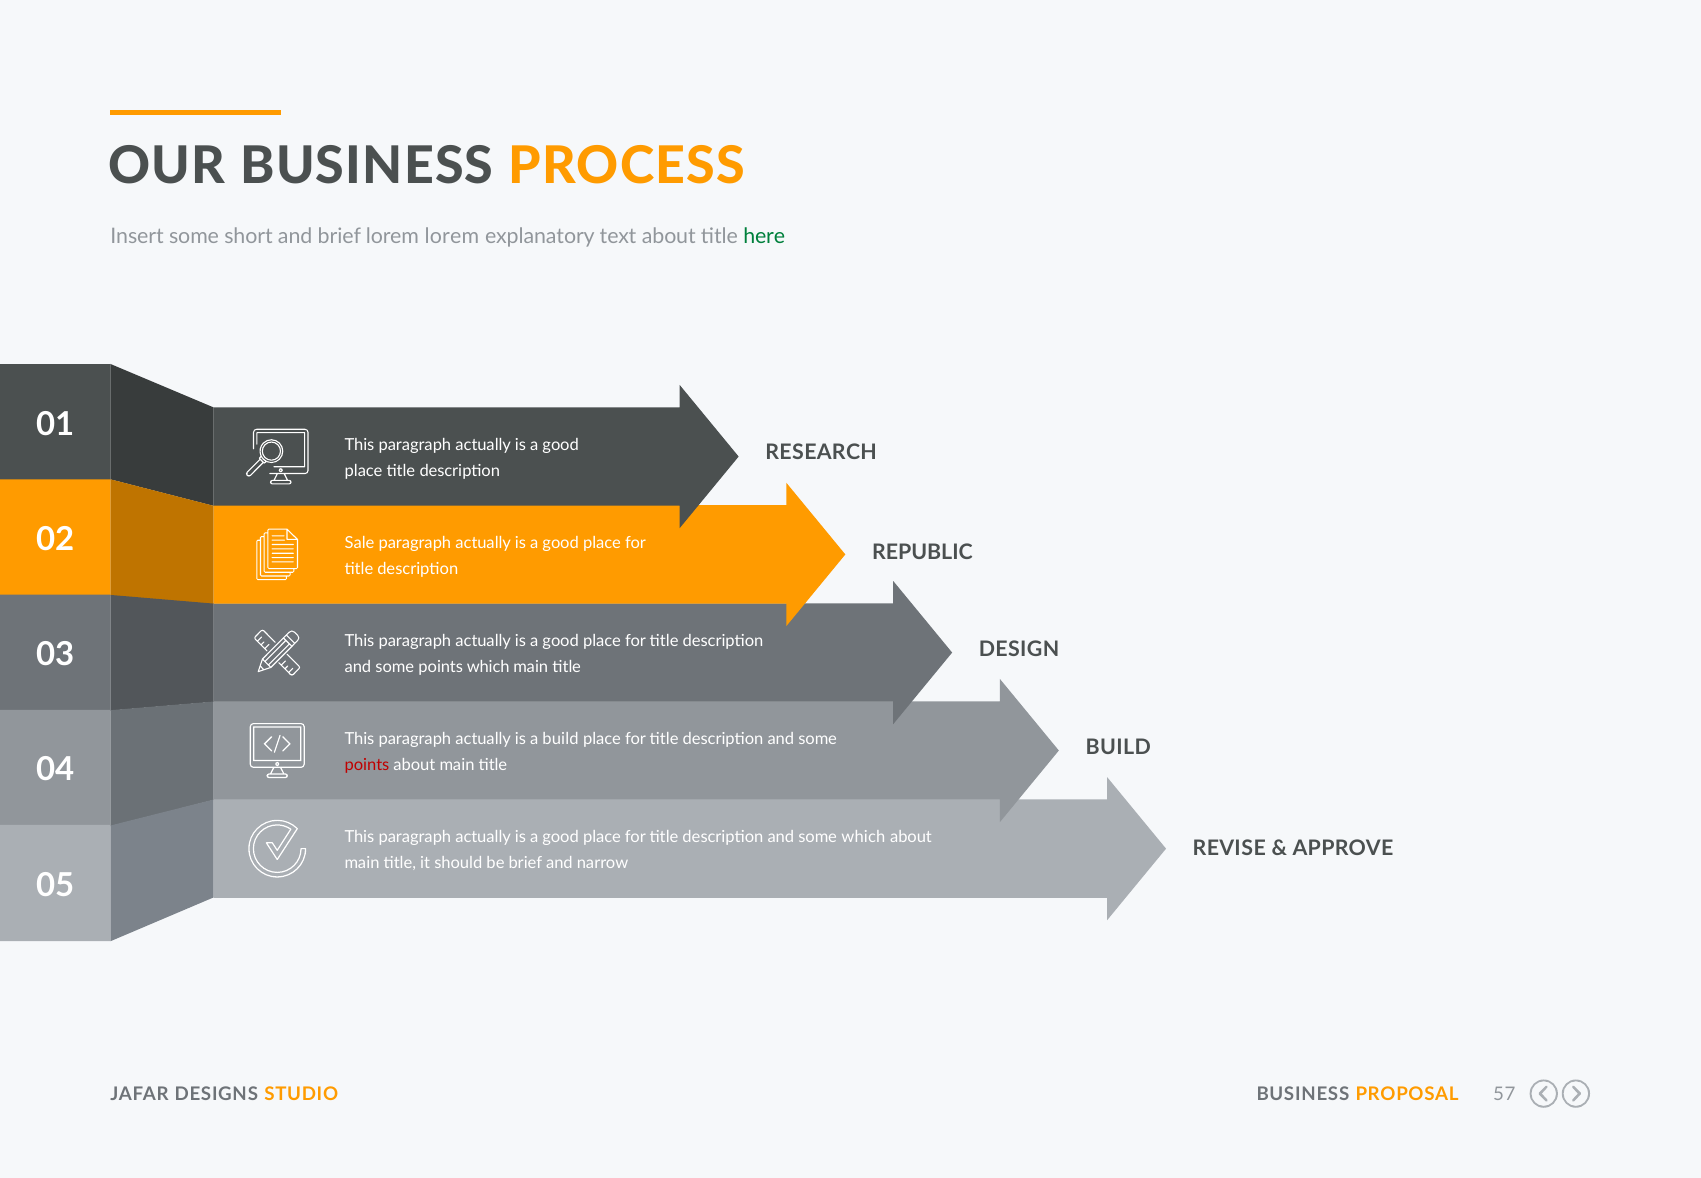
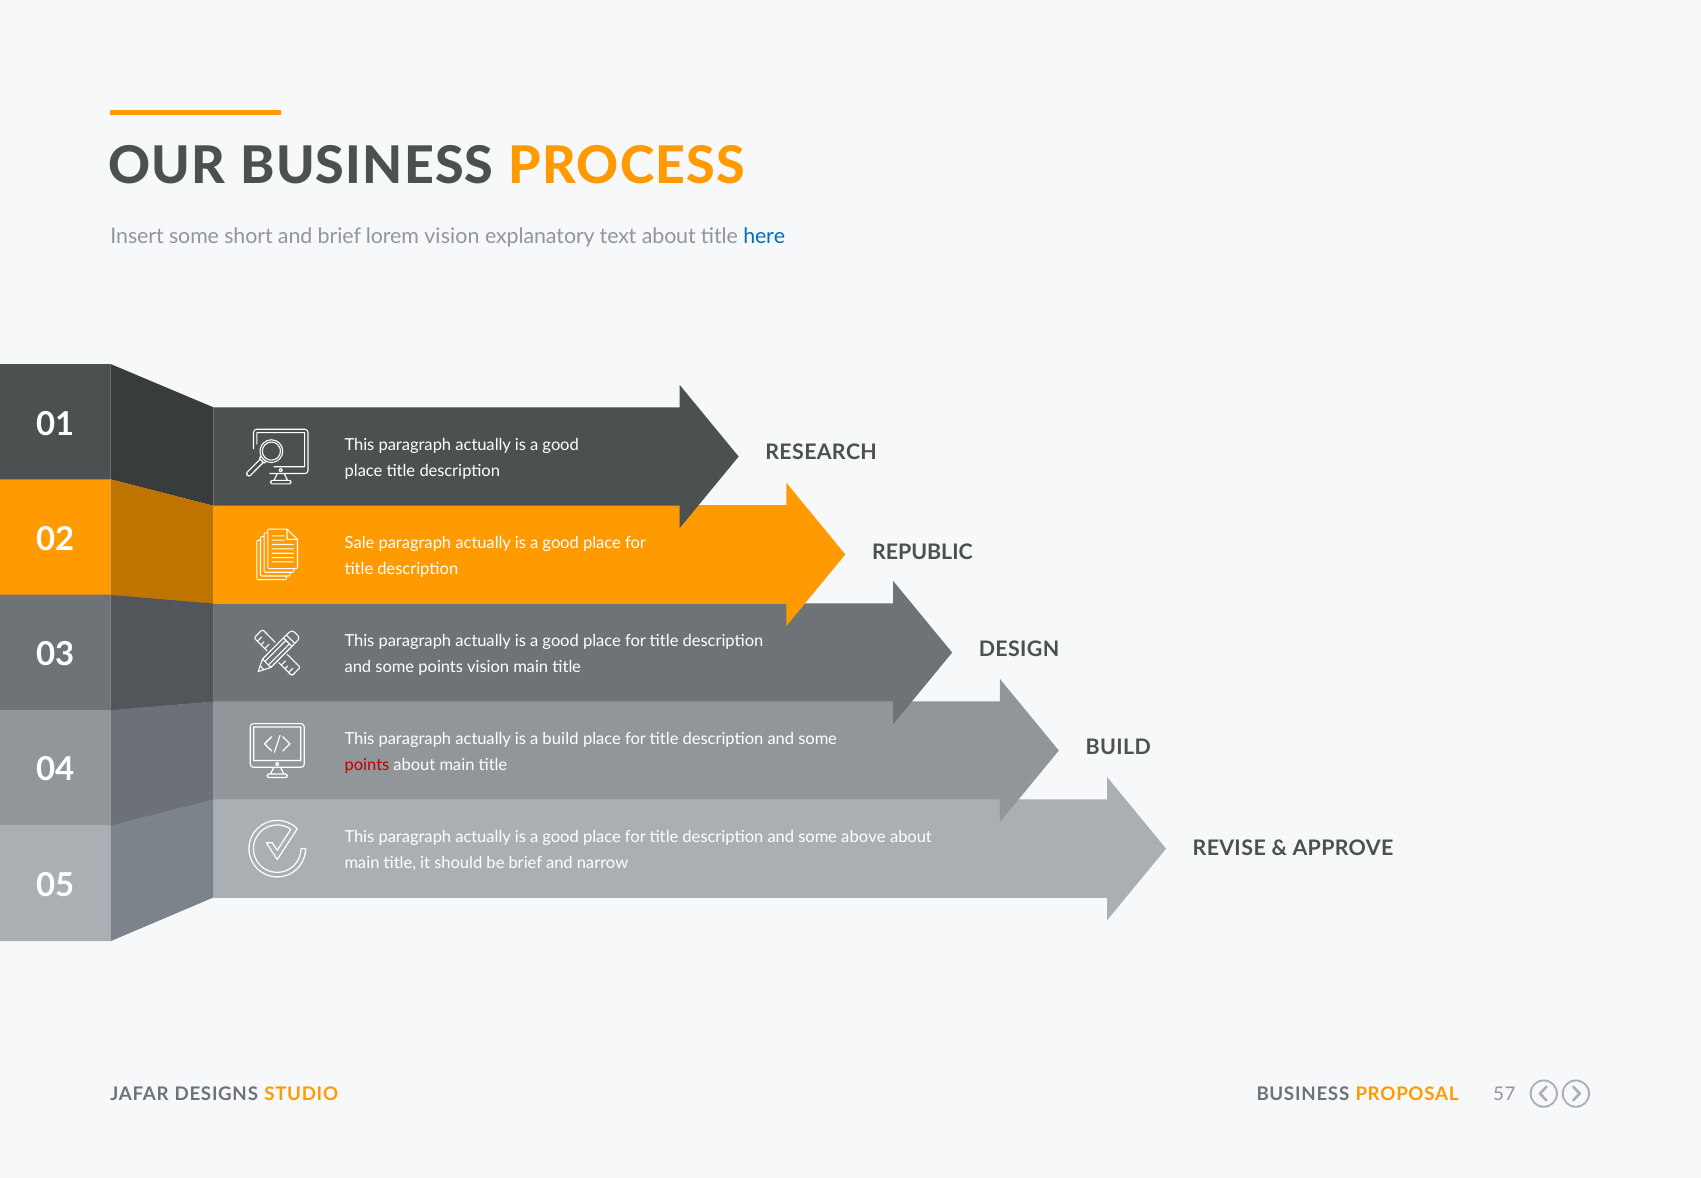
lorem lorem: lorem -> vision (452, 237)
here colour: green -> blue (764, 237)
points which: which -> vision (488, 667)
some which: which -> above (863, 837)
